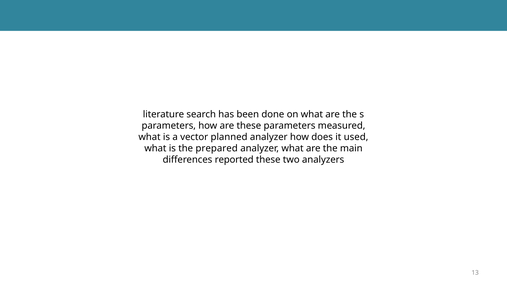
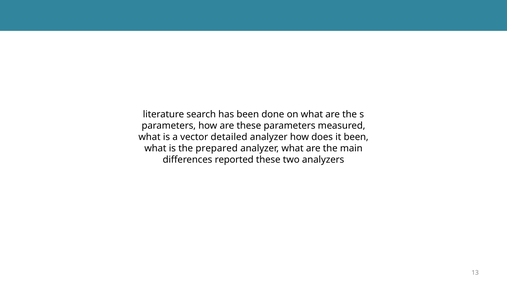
planned: planned -> detailed (229, 137)
it used: used -> been (356, 137)
